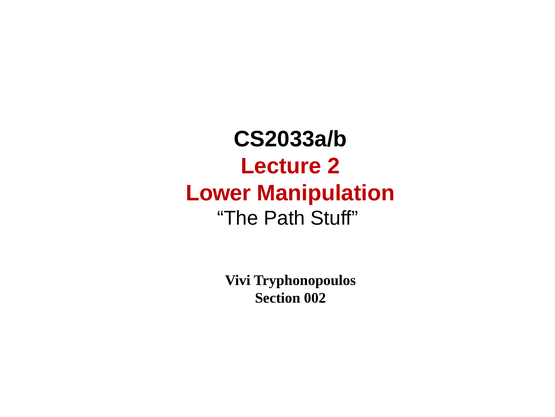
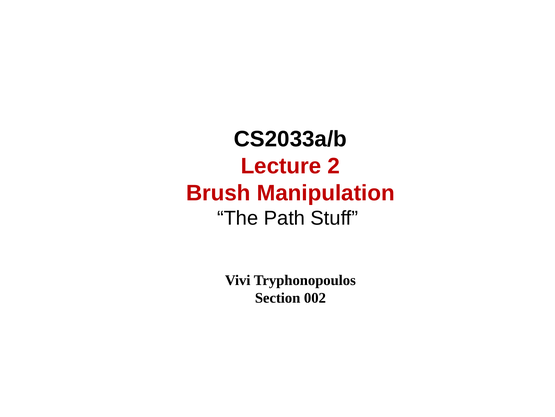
Lower: Lower -> Brush (218, 193)
